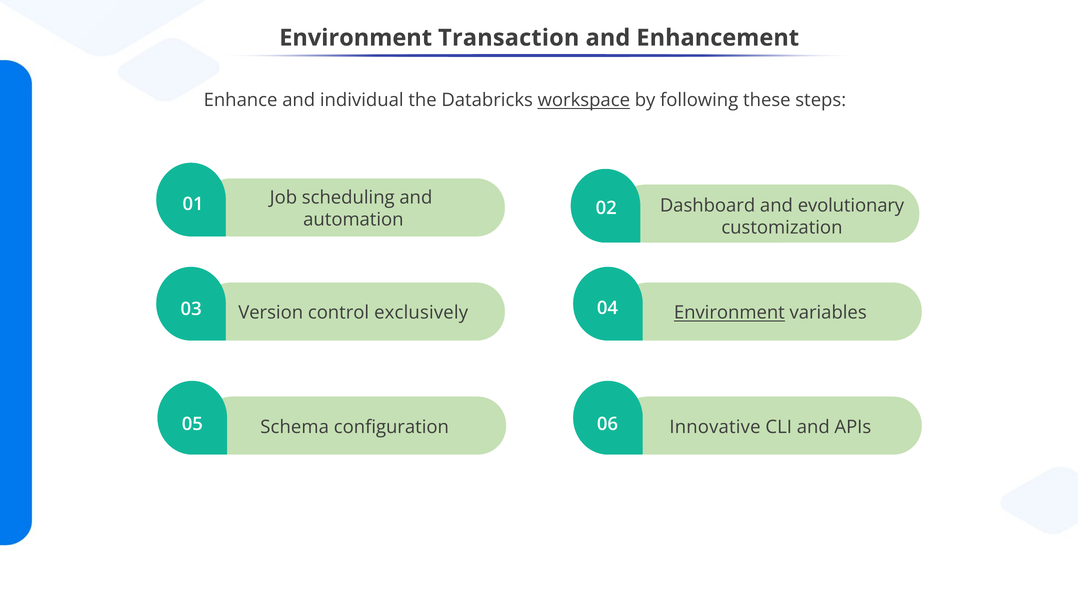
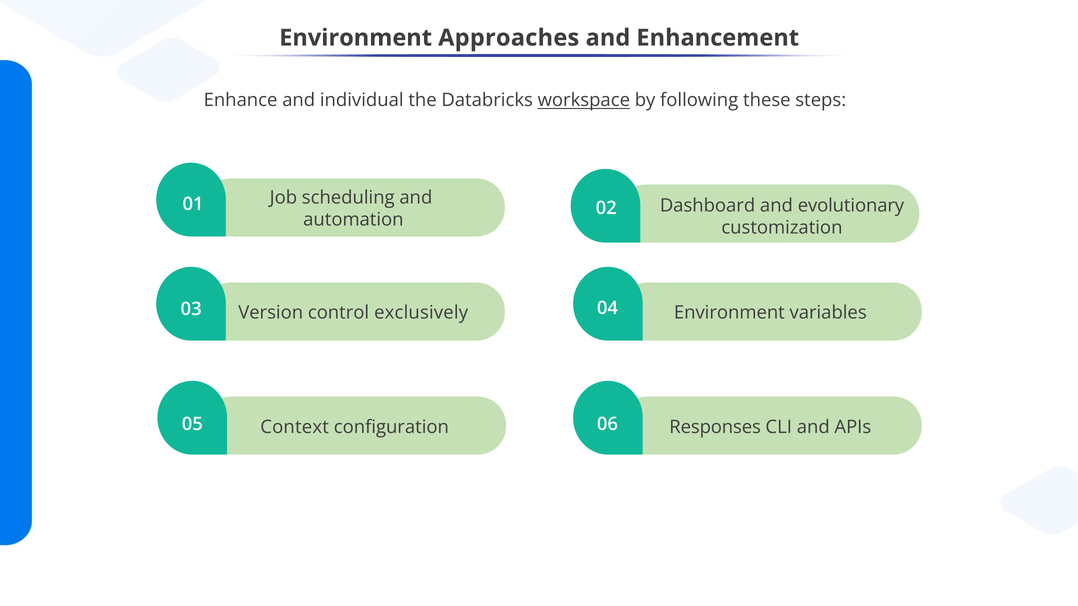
Transaction: Transaction -> Approaches (509, 38)
Environment underline: present -> none (729, 313)
Schema: Schema -> Context (295, 427)
Innovative: Innovative -> Responses (715, 427)
